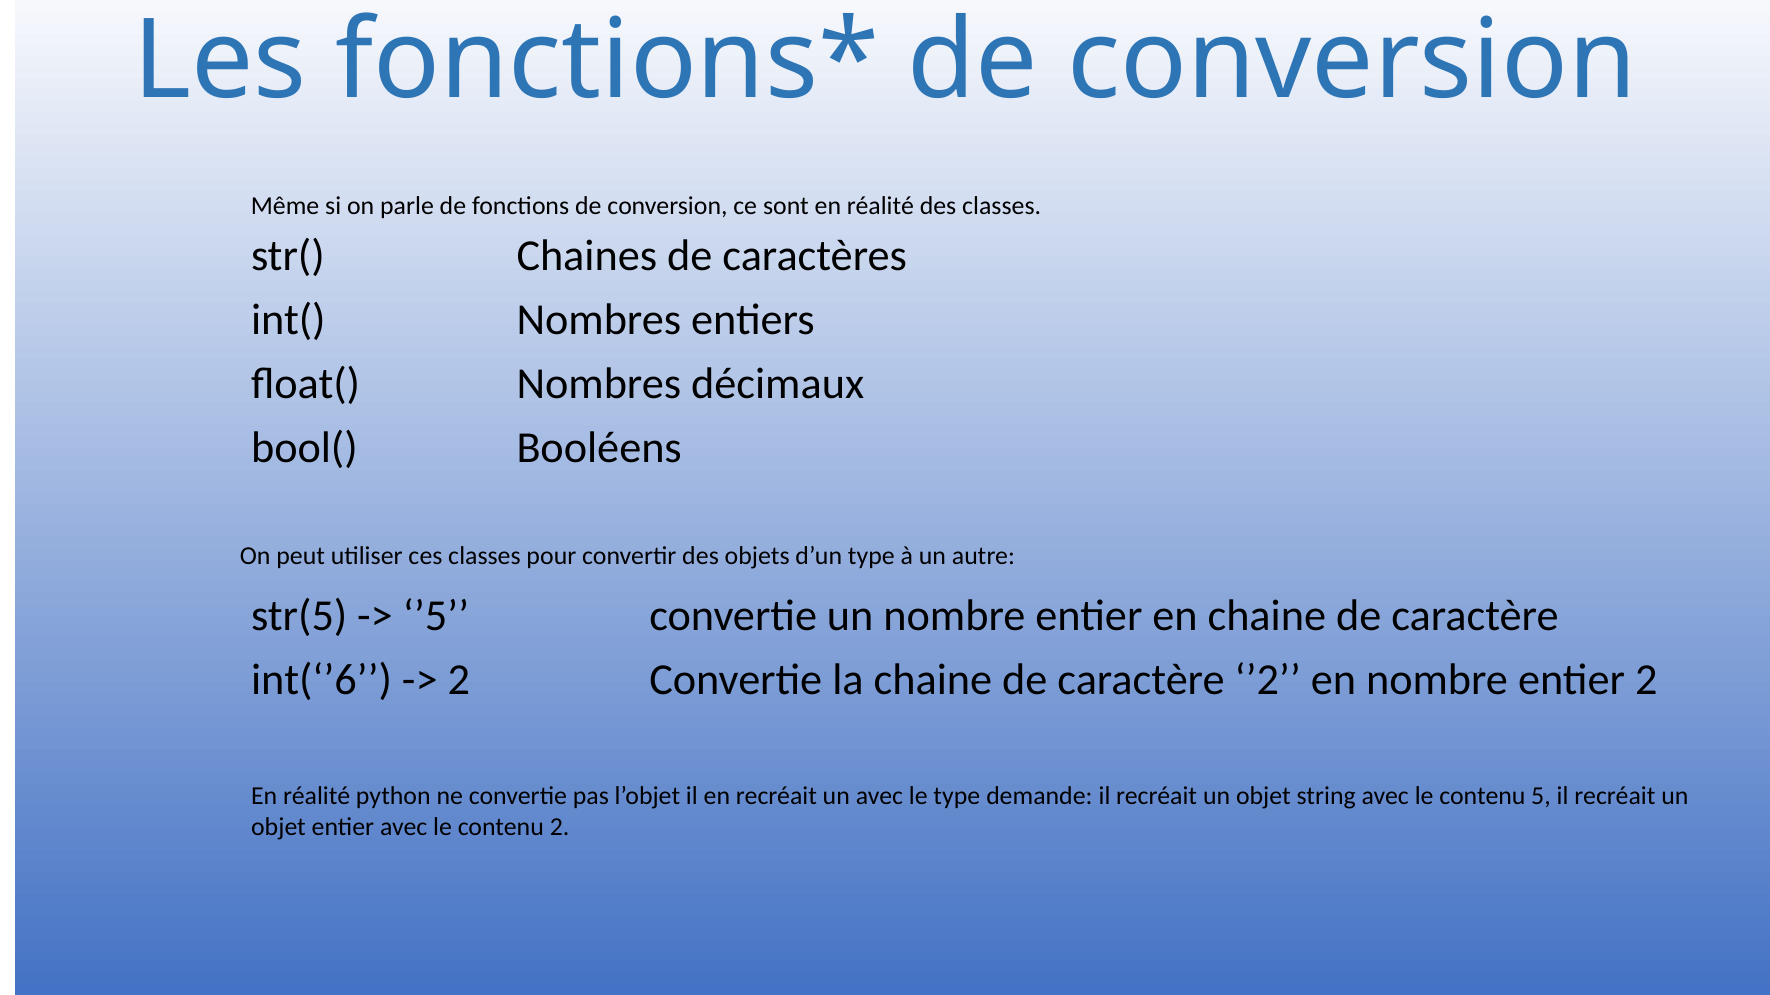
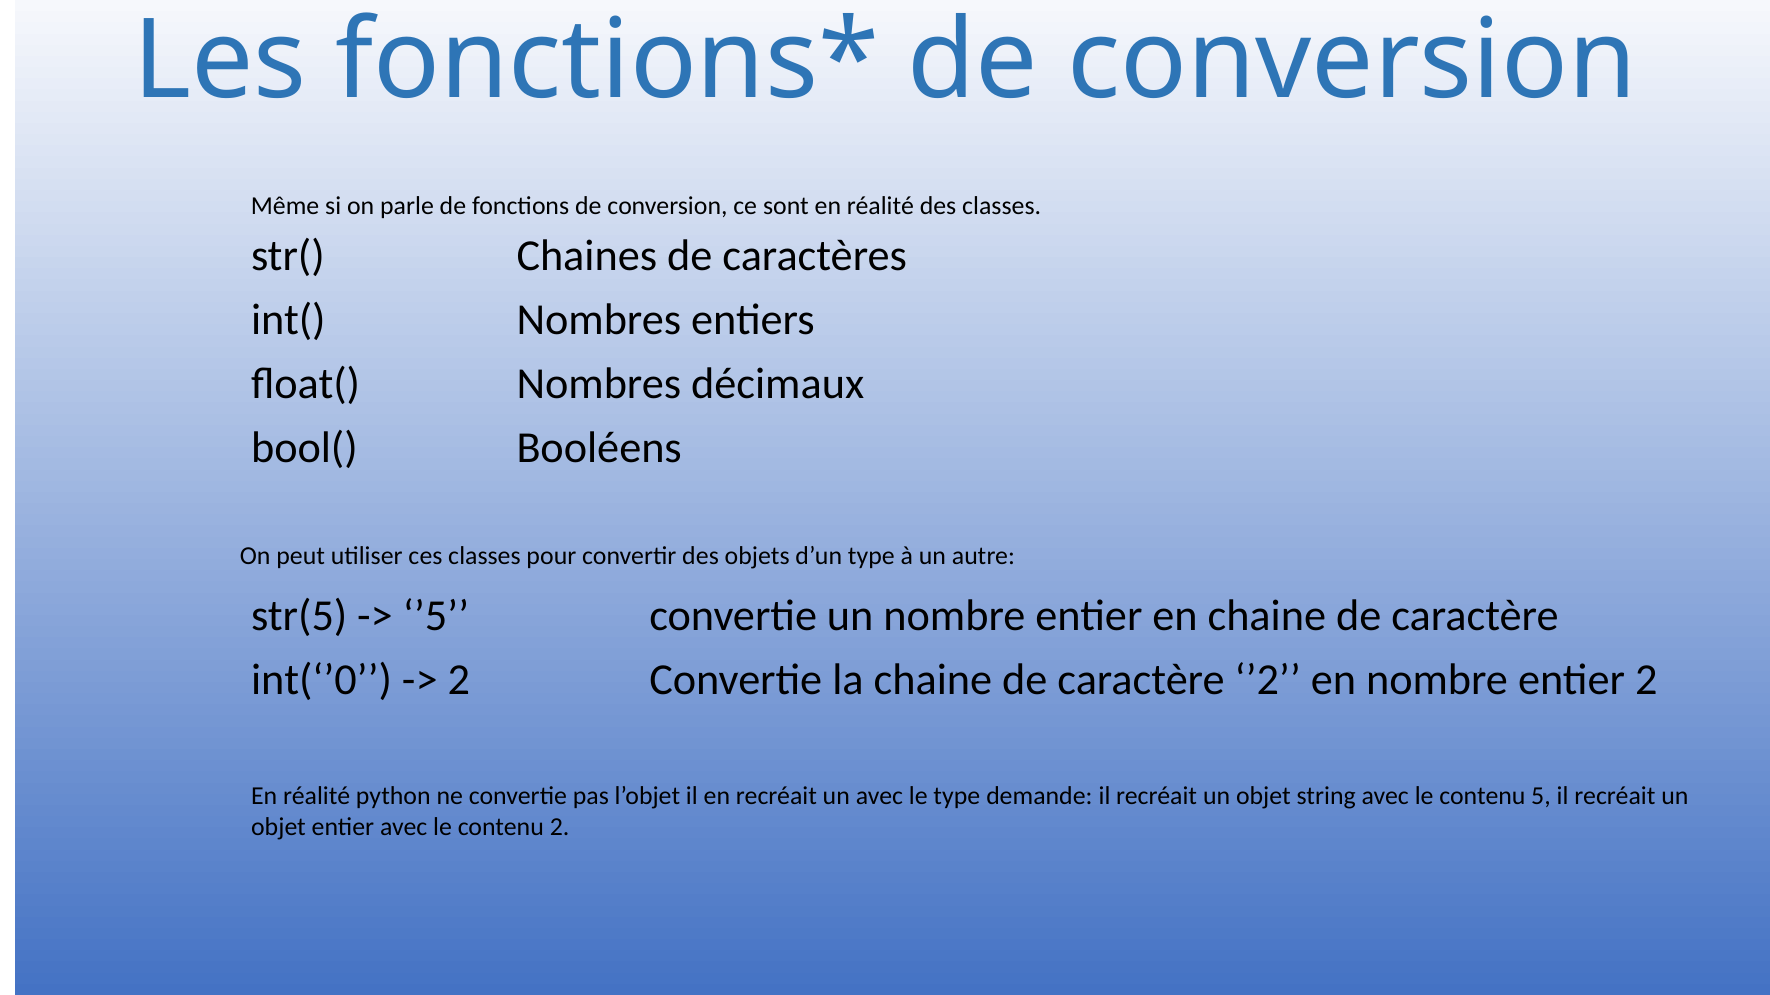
int(‘’6: int(‘’6 -> int(‘’0 (322, 680)
